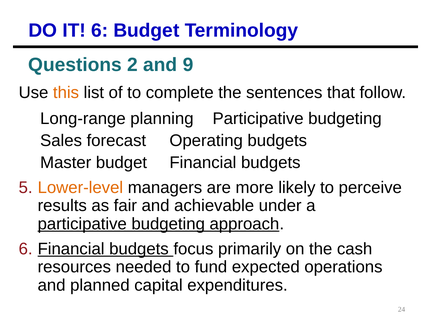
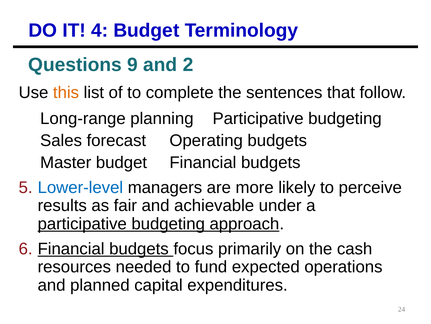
IT 6: 6 -> 4 (100, 30)
2: 2 -> 9 (133, 65)
9: 9 -> 2 (188, 65)
Lower-level colour: orange -> blue (80, 187)
